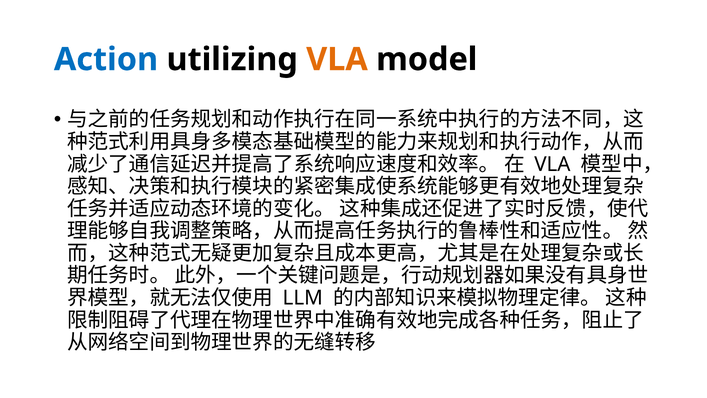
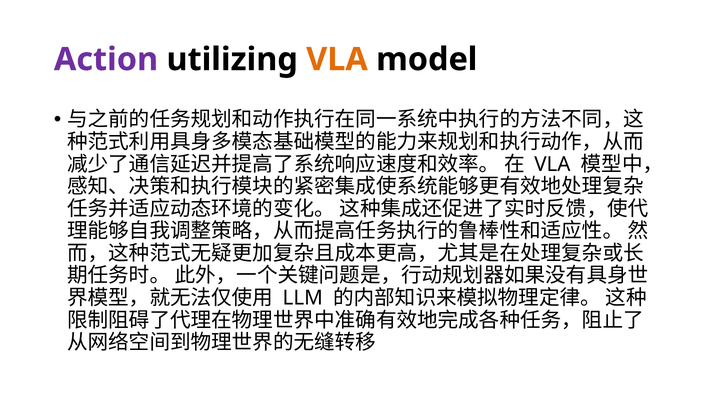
Action colour: blue -> purple (106, 59)
